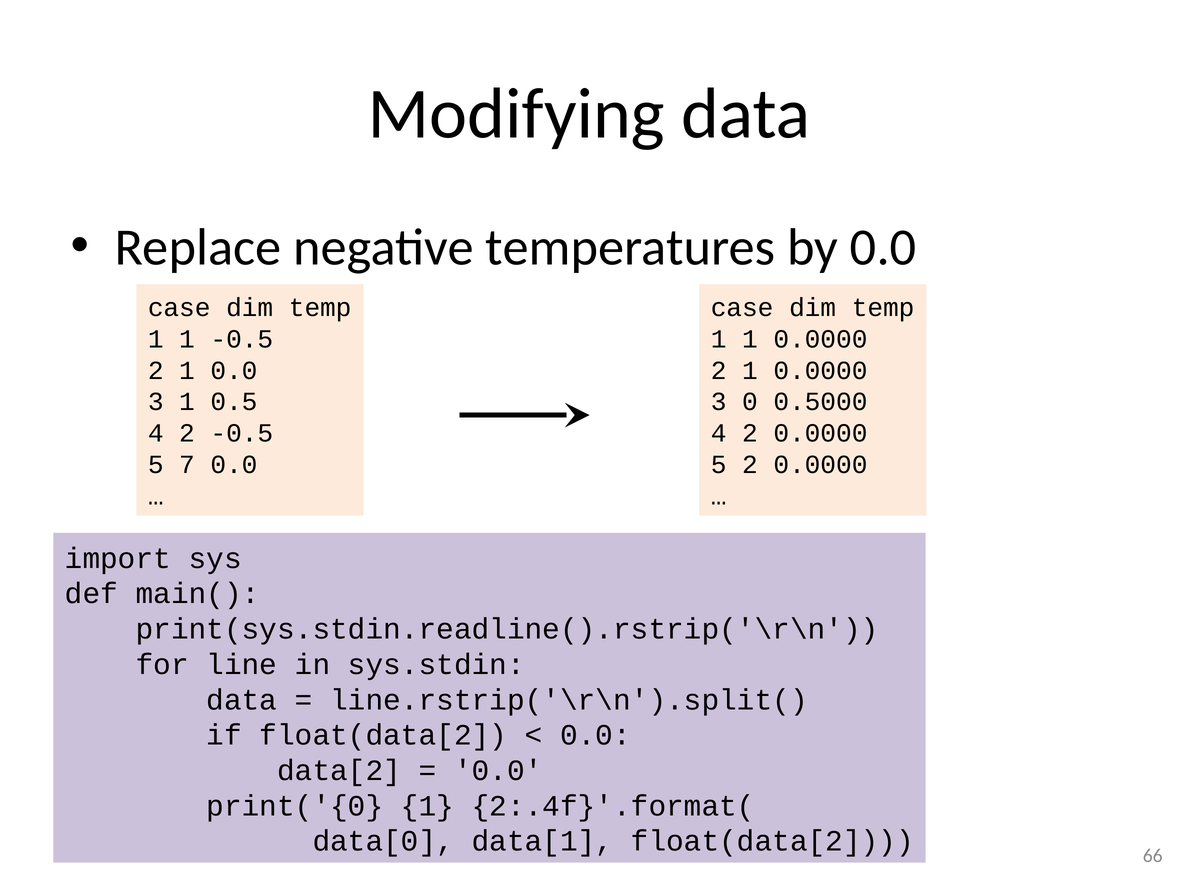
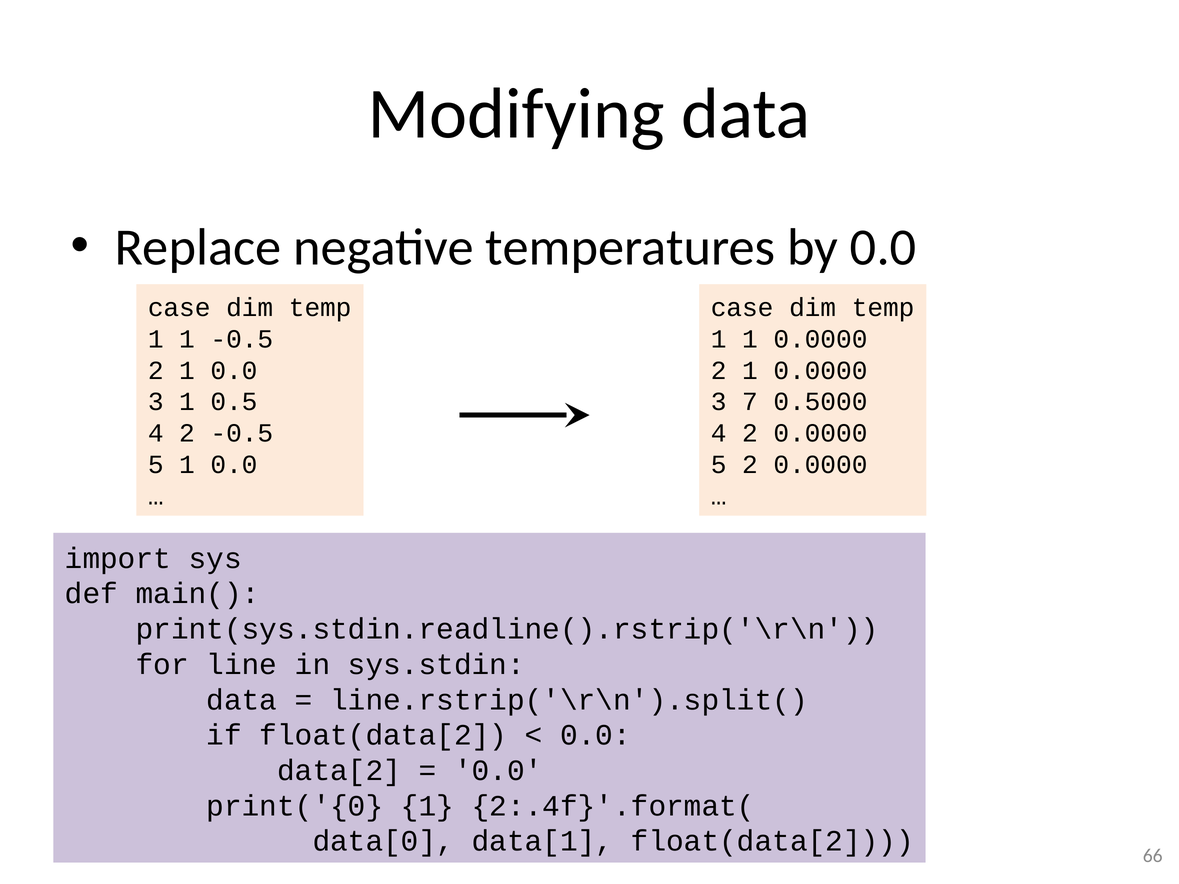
0: 0 -> 7 (750, 402)
5 7: 7 -> 1 (187, 465)
